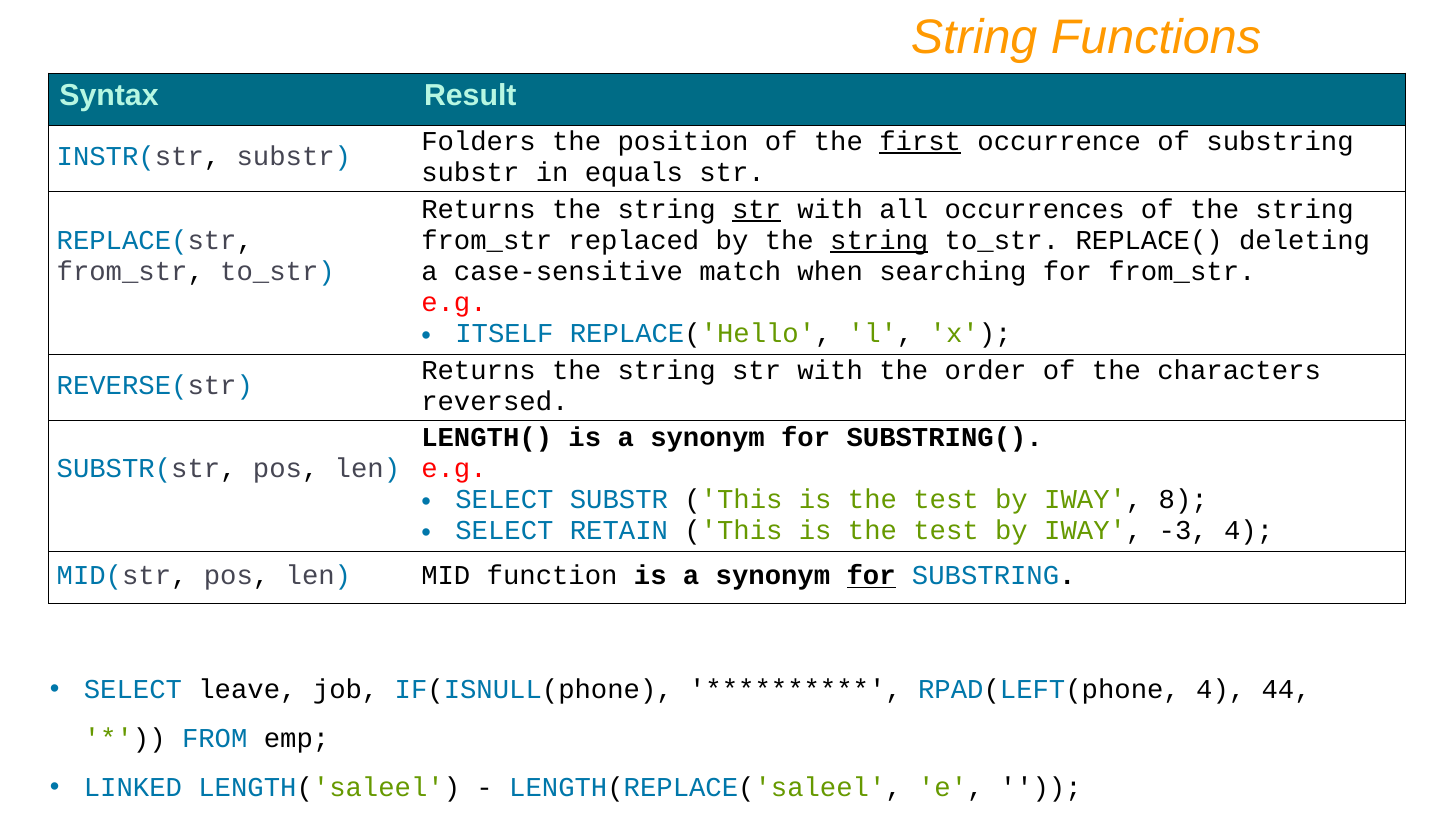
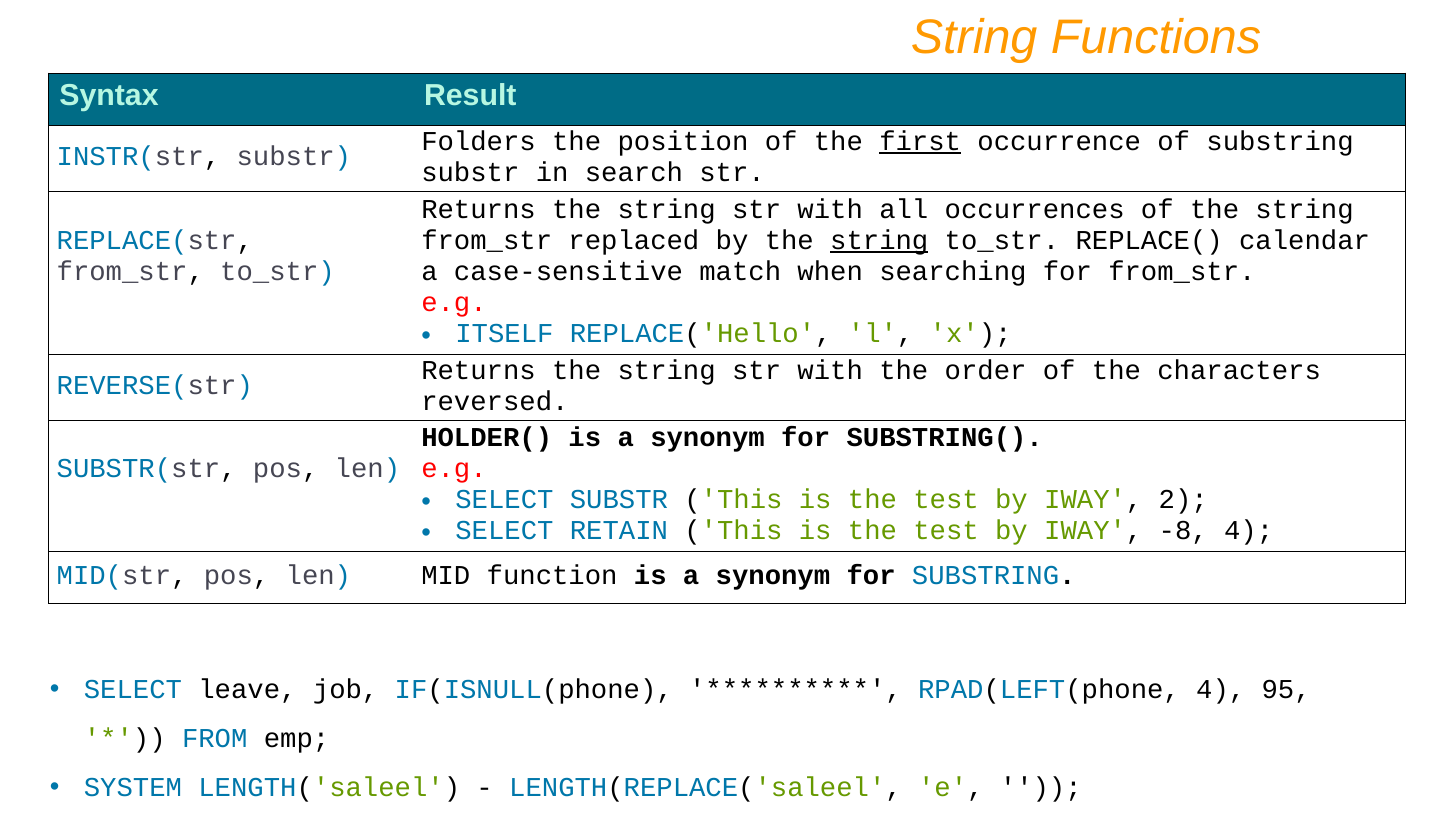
equals: equals -> search (634, 172)
str underline: present -> none (757, 209)
deleting: deleting -> calendar (1305, 240)
LENGTH(: LENGTH( -> HOLDER( (487, 438)
8: 8 -> 2 (1183, 499)
-3: -3 -> -8 (1183, 530)
for underline: present -> none (871, 576)
44: 44 -> 95 (1286, 689)
LINKED: LINKED -> SYSTEM (133, 788)
